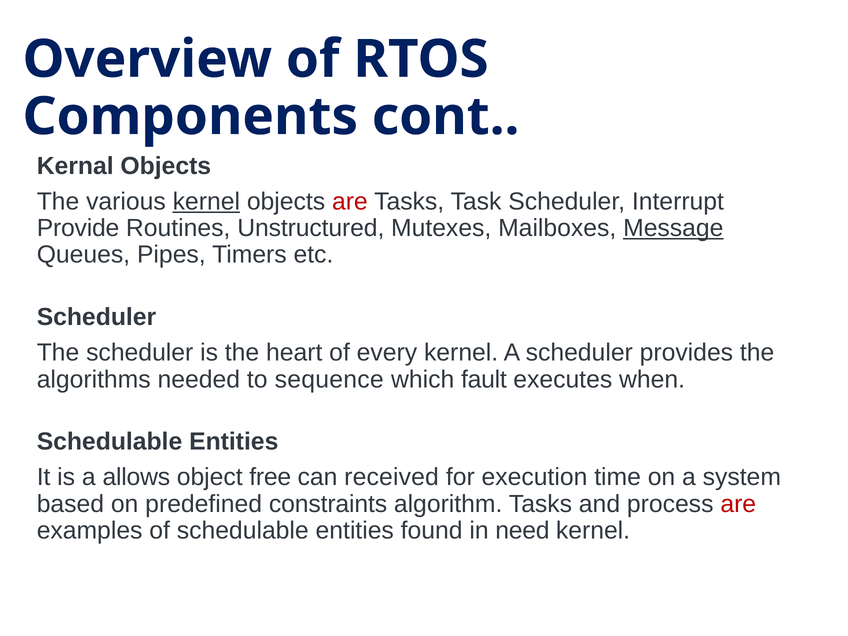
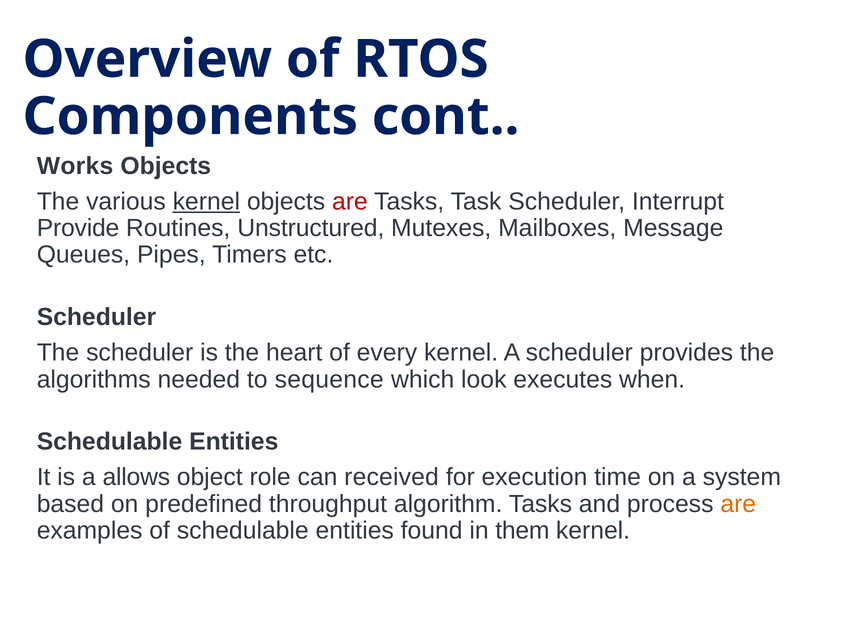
Kernal: Kernal -> Works (75, 166)
Message underline: present -> none (673, 228)
fault: fault -> look (484, 379)
free: free -> role (270, 477)
constraints: constraints -> throughput (328, 504)
are colour: red -> orange (738, 504)
need: need -> them (522, 531)
